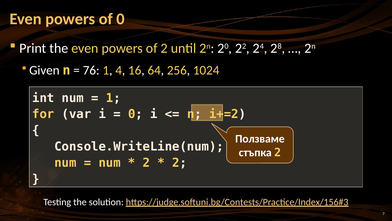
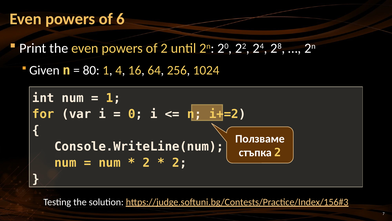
of 0: 0 -> 6 (121, 19)
76: 76 -> 80 (91, 70)
